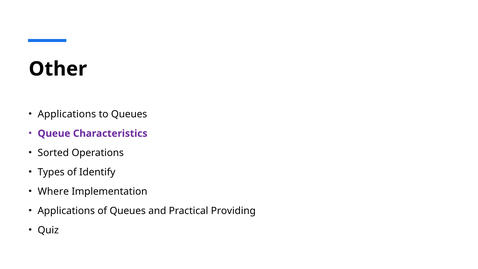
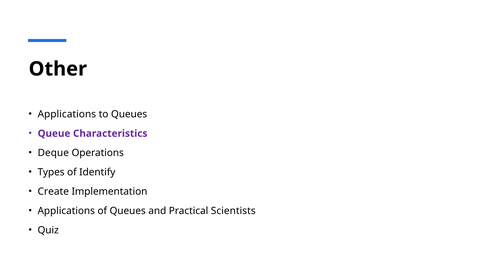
Sorted: Sorted -> Deque (53, 153)
Where: Where -> Create (53, 191)
Providing: Providing -> Scientists (233, 211)
